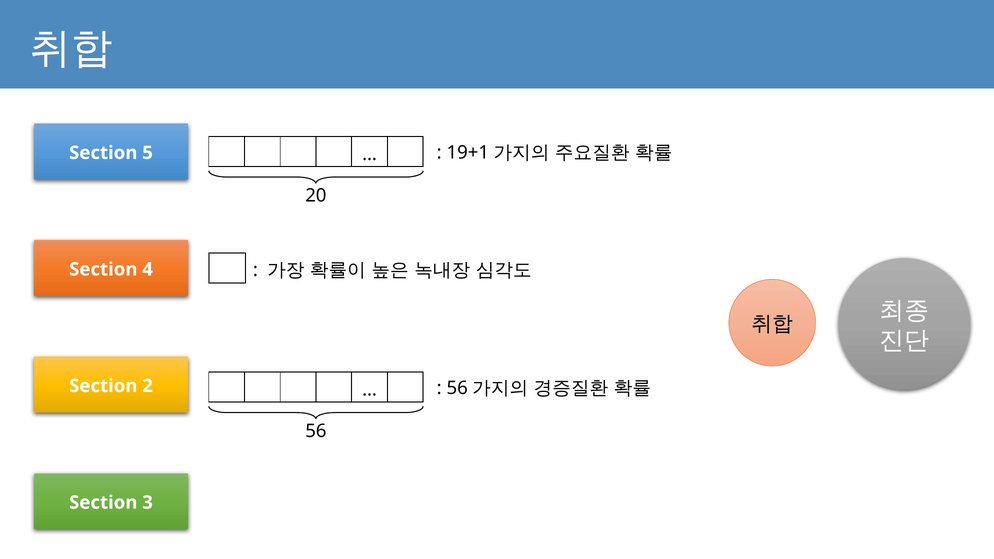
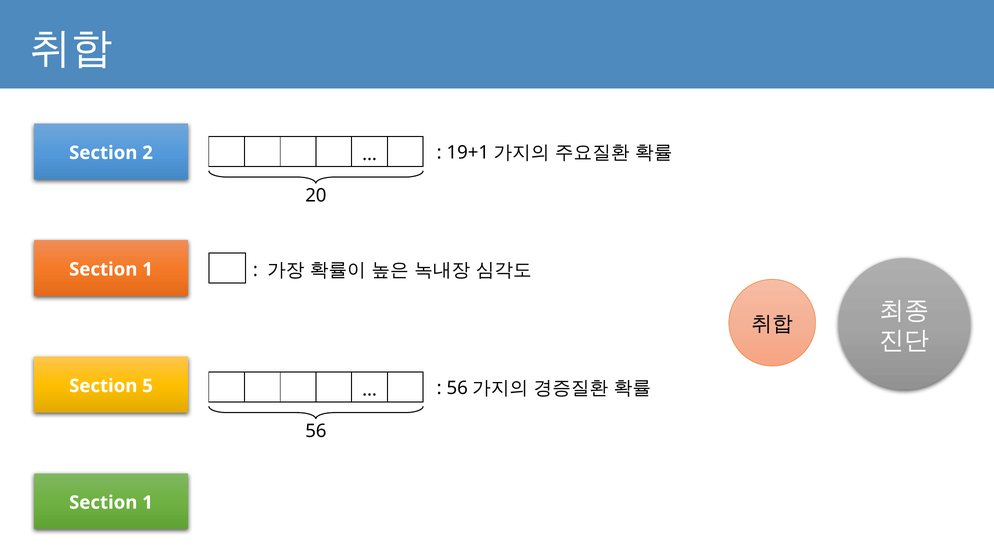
5: 5 -> 2 (148, 153)
4: 4 -> 1 (148, 269)
2: 2 -> 5 (148, 386)
3: 3 -> 1 (148, 503)
